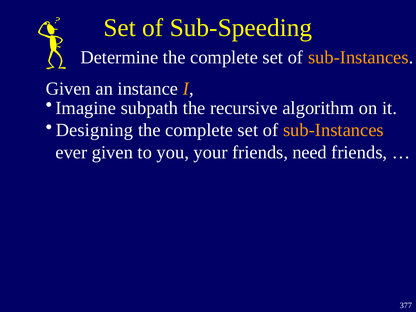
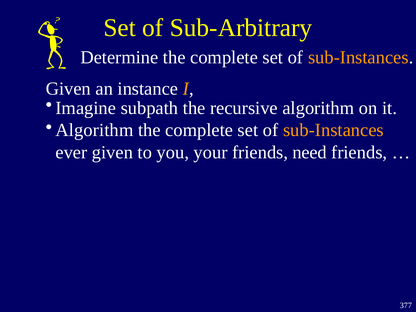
Sub-Speeding: Sub-Speeding -> Sub-Arbitrary (241, 28)
Designing: Designing -> Algorithm (94, 130)
